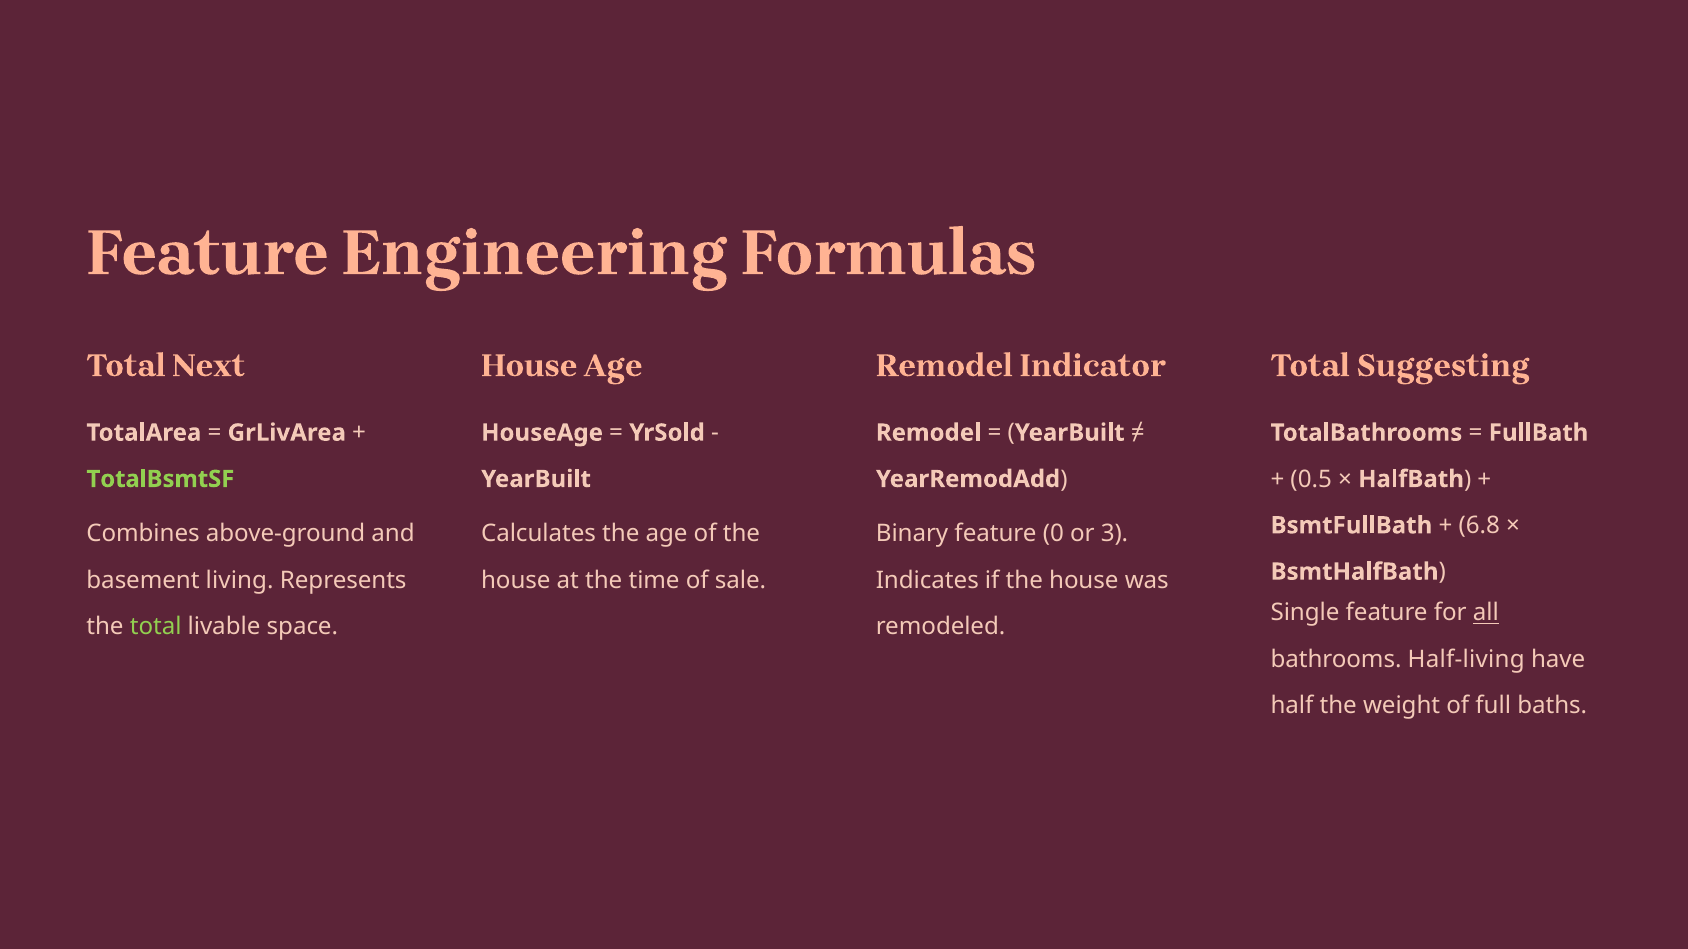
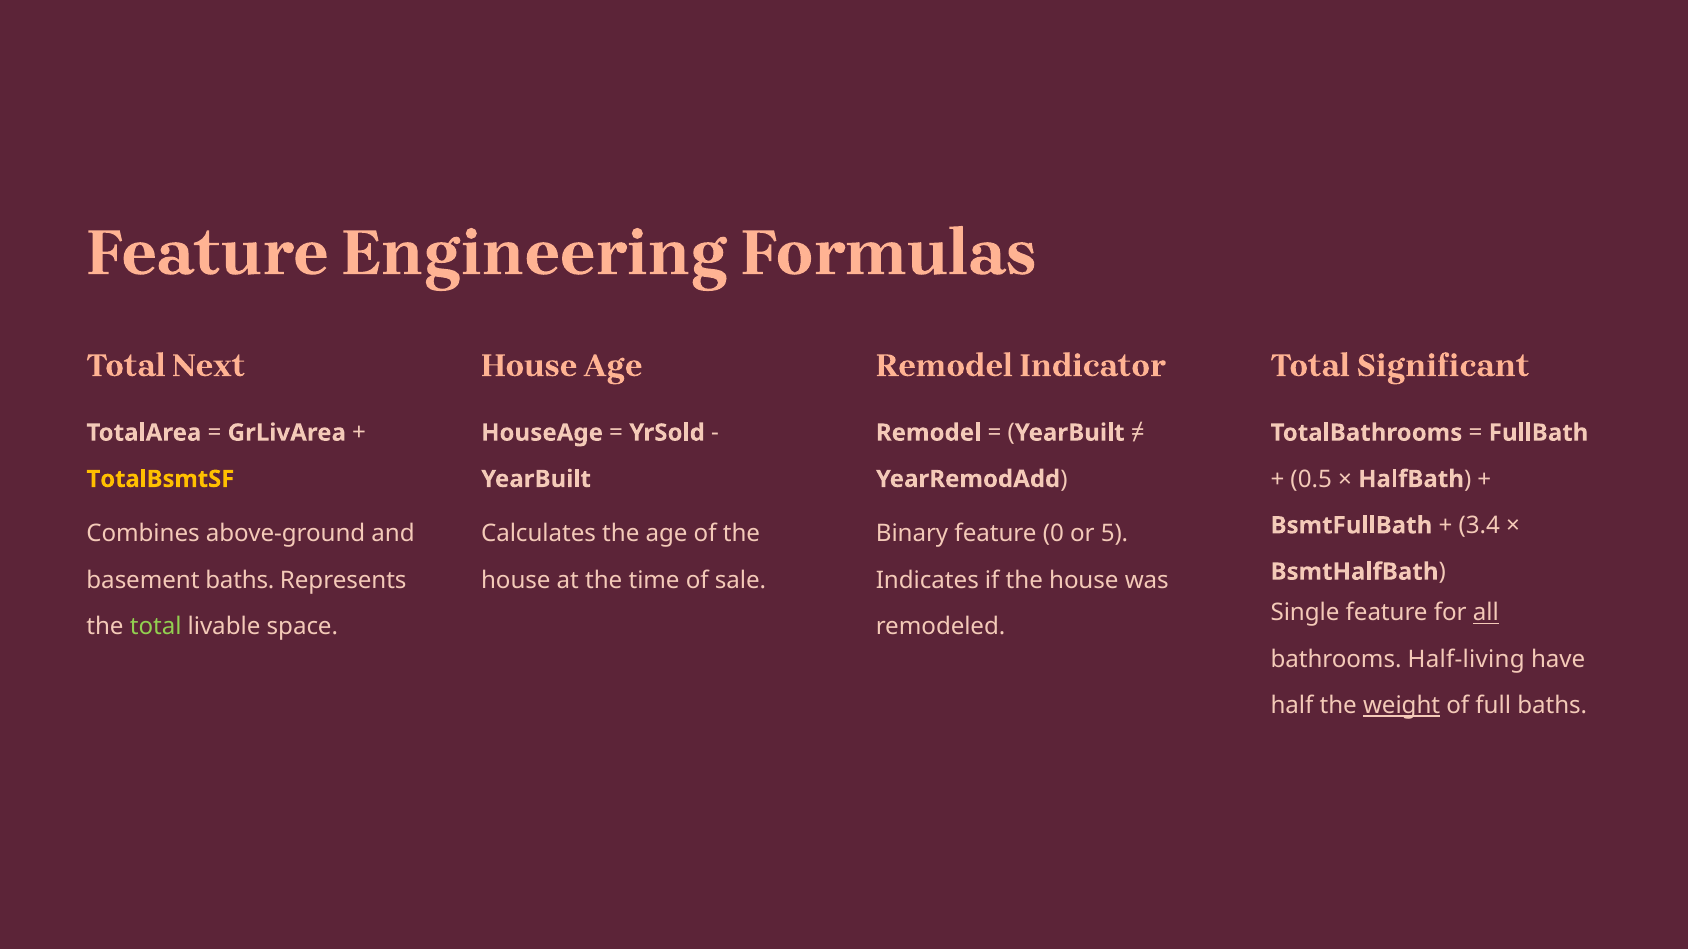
Suggesting: Suggesting -> Significant (1443, 366)
TotalBsmtSF colour: light green -> yellow (160, 479)
6.8: 6.8 -> 3.4 (1479, 526)
3: 3 -> 5 (1115, 534)
basement living: living -> baths (240, 581)
weight underline: none -> present (1402, 706)
